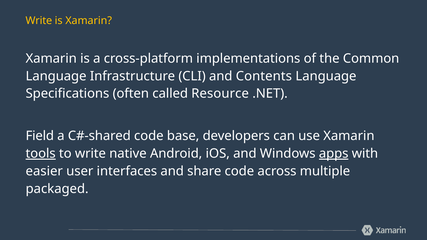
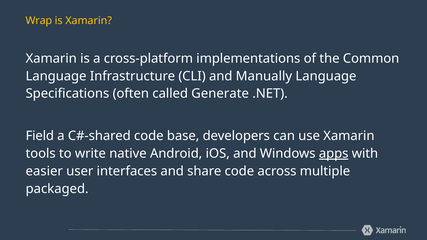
Write: Write -> Wrap (39, 21)
Contents: Contents -> Manually (264, 76)
Resource: Resource -> Generate (220, 94)
tools underline: present -> none (41, 154)
